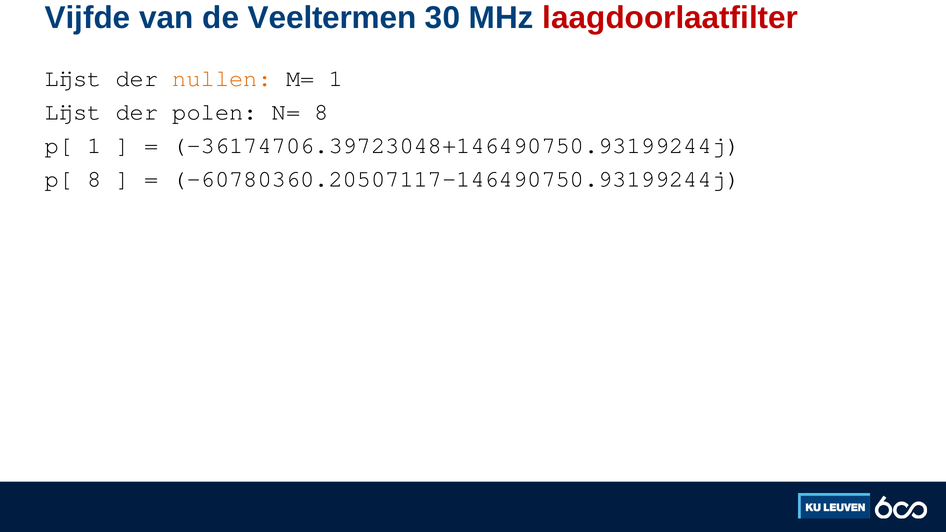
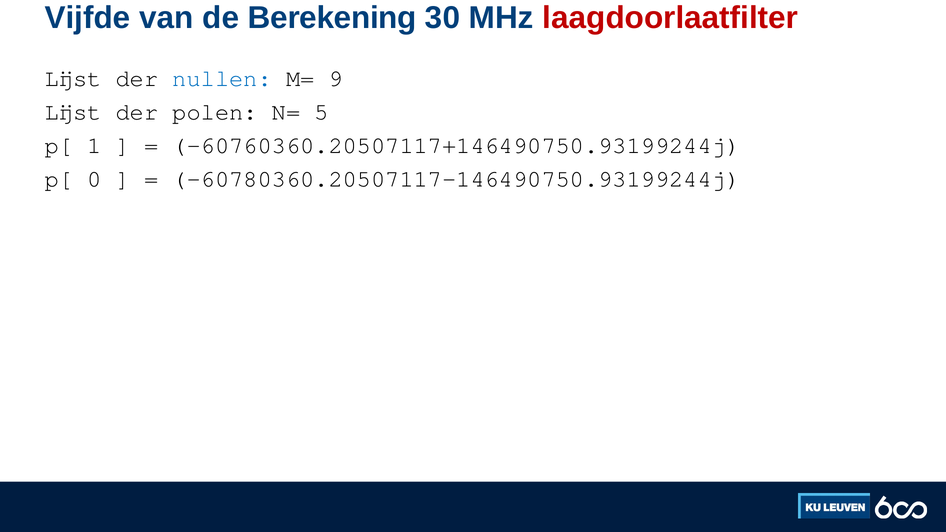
Veeltermen: Veeltermen -> Berekening (332, 18)
nullen colour: orange -> blue (222, 79)
M= 1: 1 -> 9 (336, 79)
N= 8: 8 -> 5 (321, 112)
-36174706.39723048+146490750.93199244j: -36174706.39723048+146490750.93199244j -> -60760360.20507117+146490750.93199244j (456, 146)
p[ 8: 8 -> 0 (94, 179)
